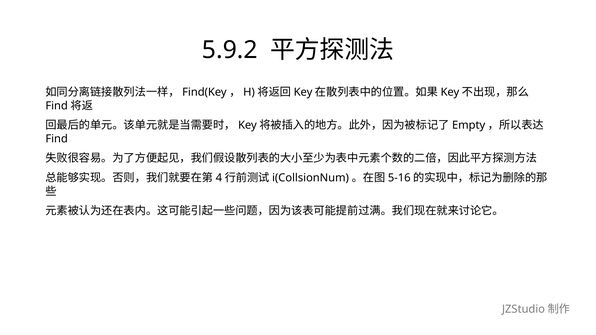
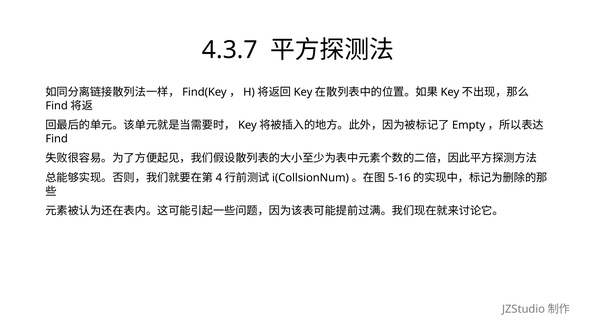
5.9.2: 5.9.2 -> 4.3.7 (230, 50)
